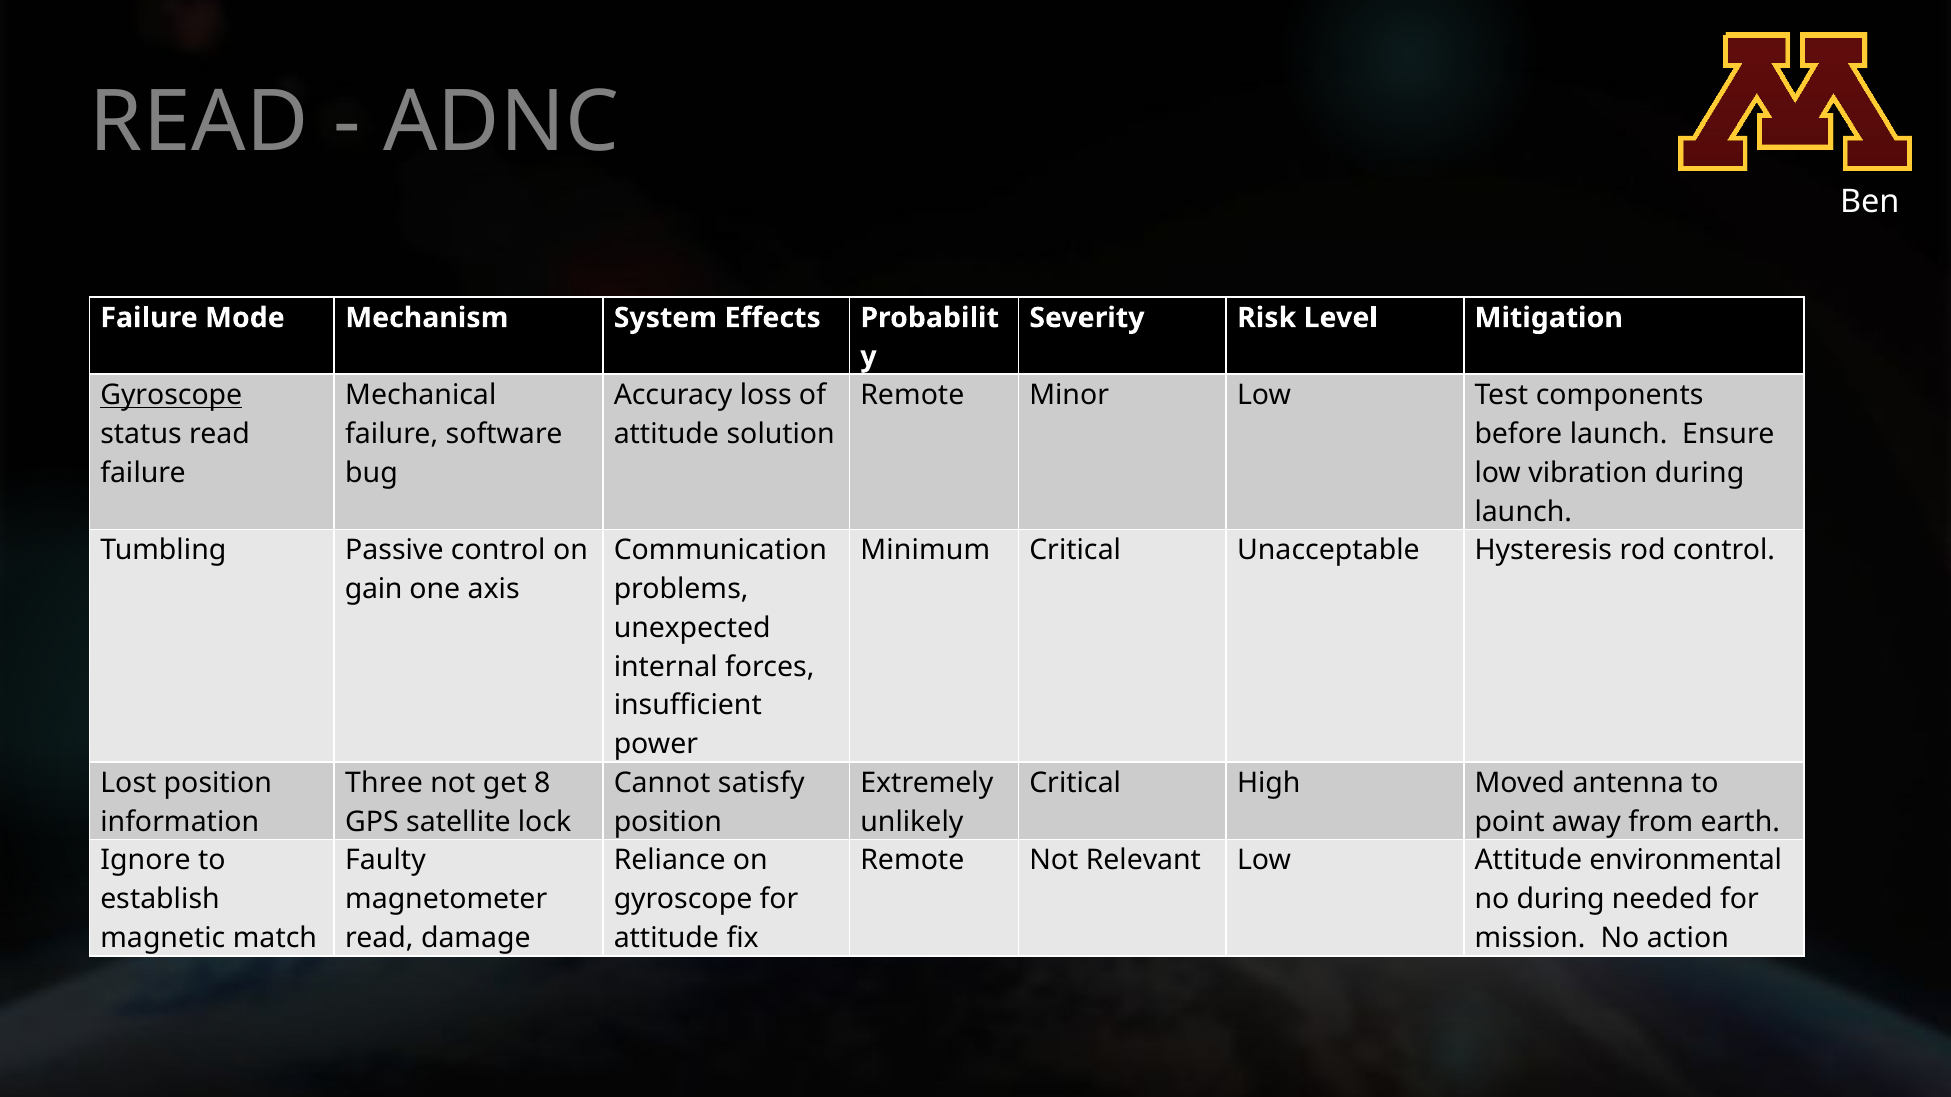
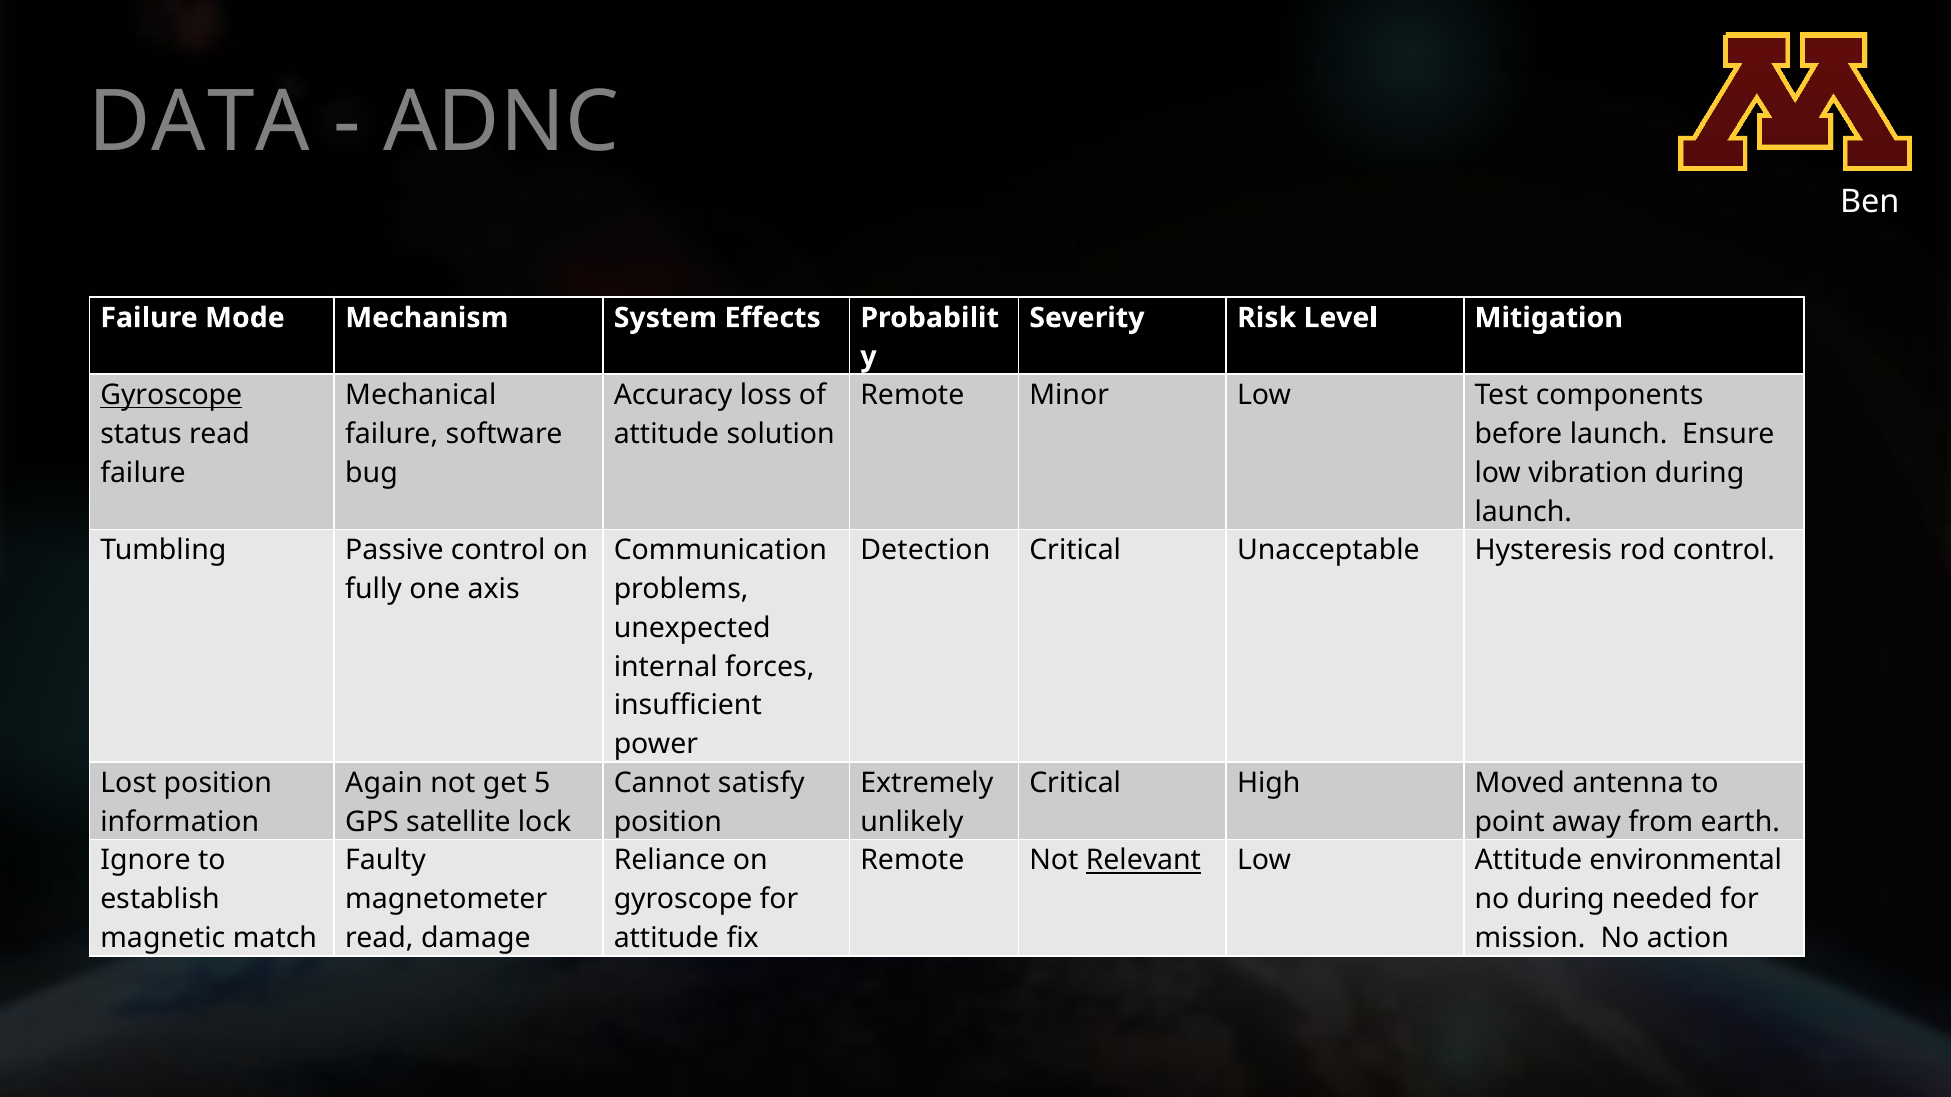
READ: READ -> DATA (199, 123)
Minimum: Minimum -> Detection (925, 551)
gain: gain -> fully (374, 589)
Three: Three -> Again (384, 783)
8: 8 -> 5 (542, 783)
Relevant underline: none -> present (1143, 861)
